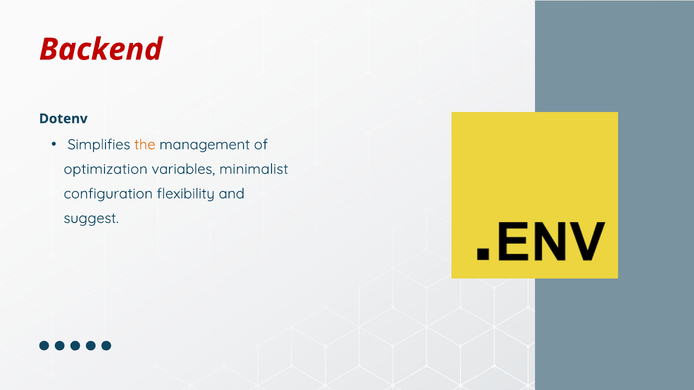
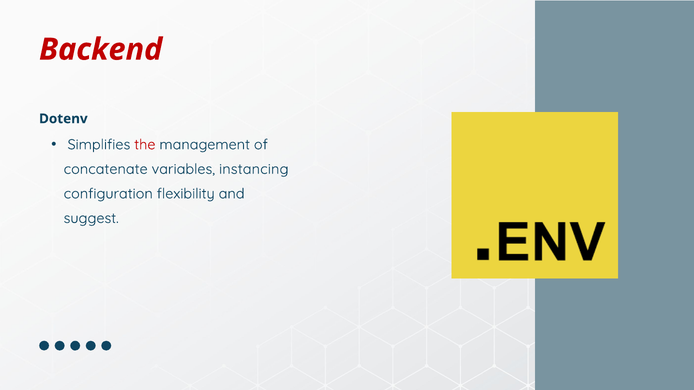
the colour: orange -> red (145, 145)
optimization: optimization -> concatenate (106, 169)
minimalist: minimalist -> instancing (254, 169)
